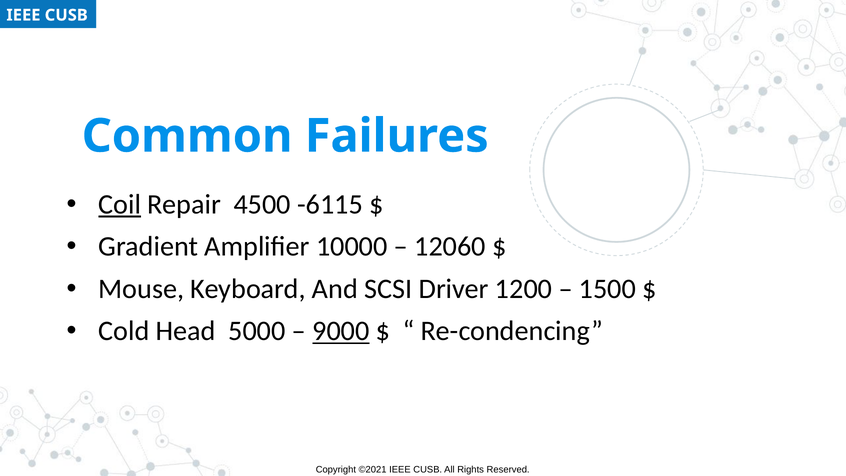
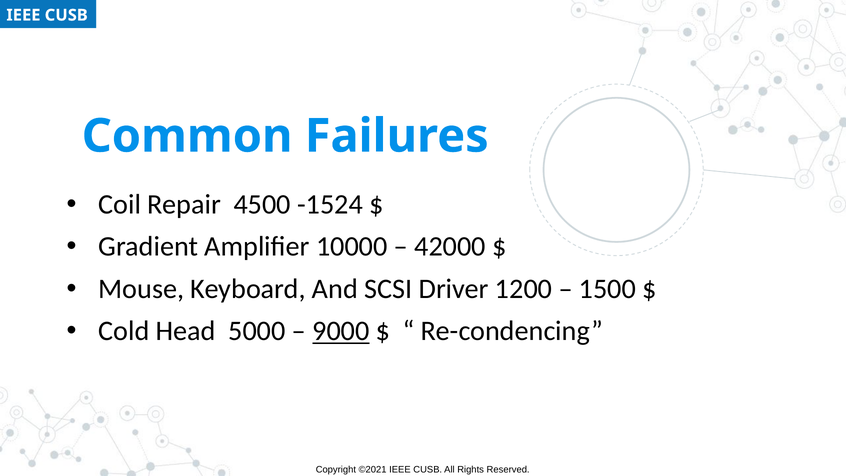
Coil underline: present -> none (120, 204)
-6115: -6115 -> -1524 (330, 204)
12060: 12060 -> 42000 (450, 247)
